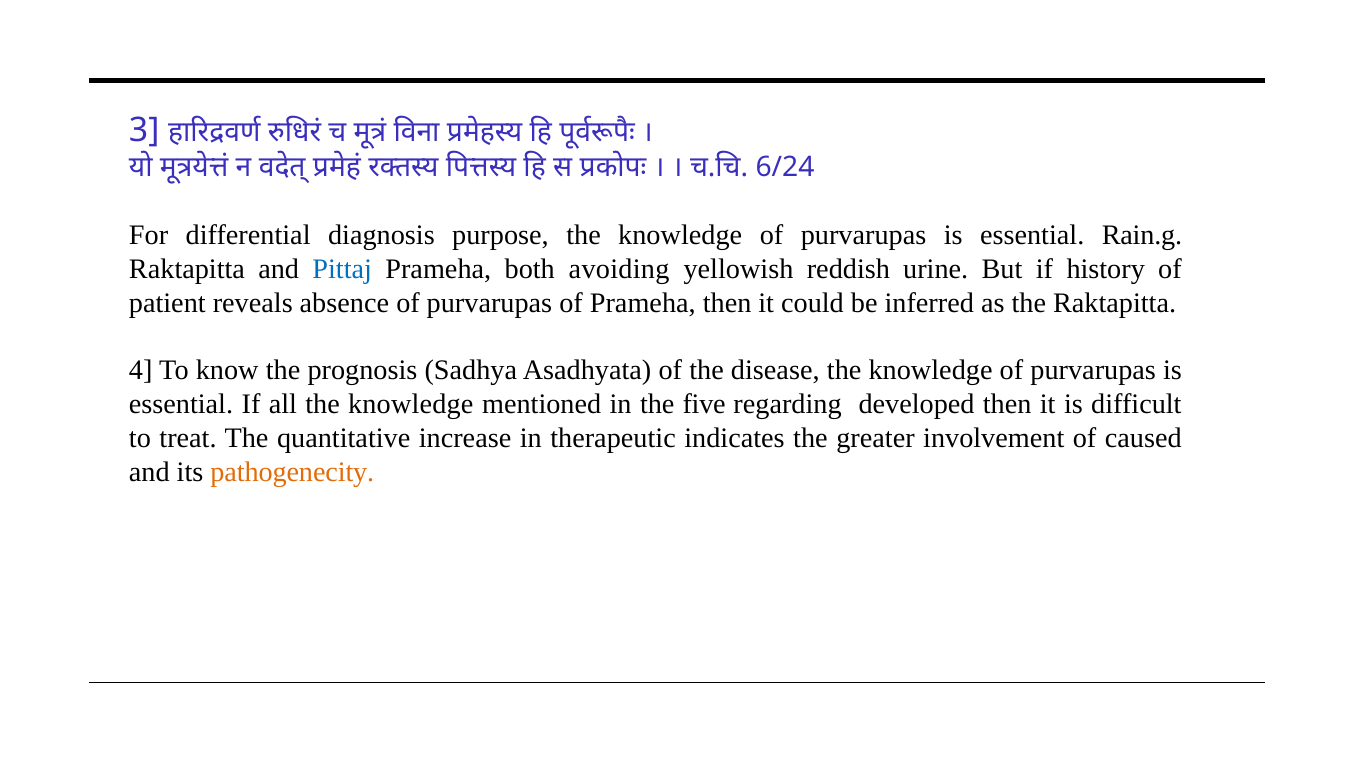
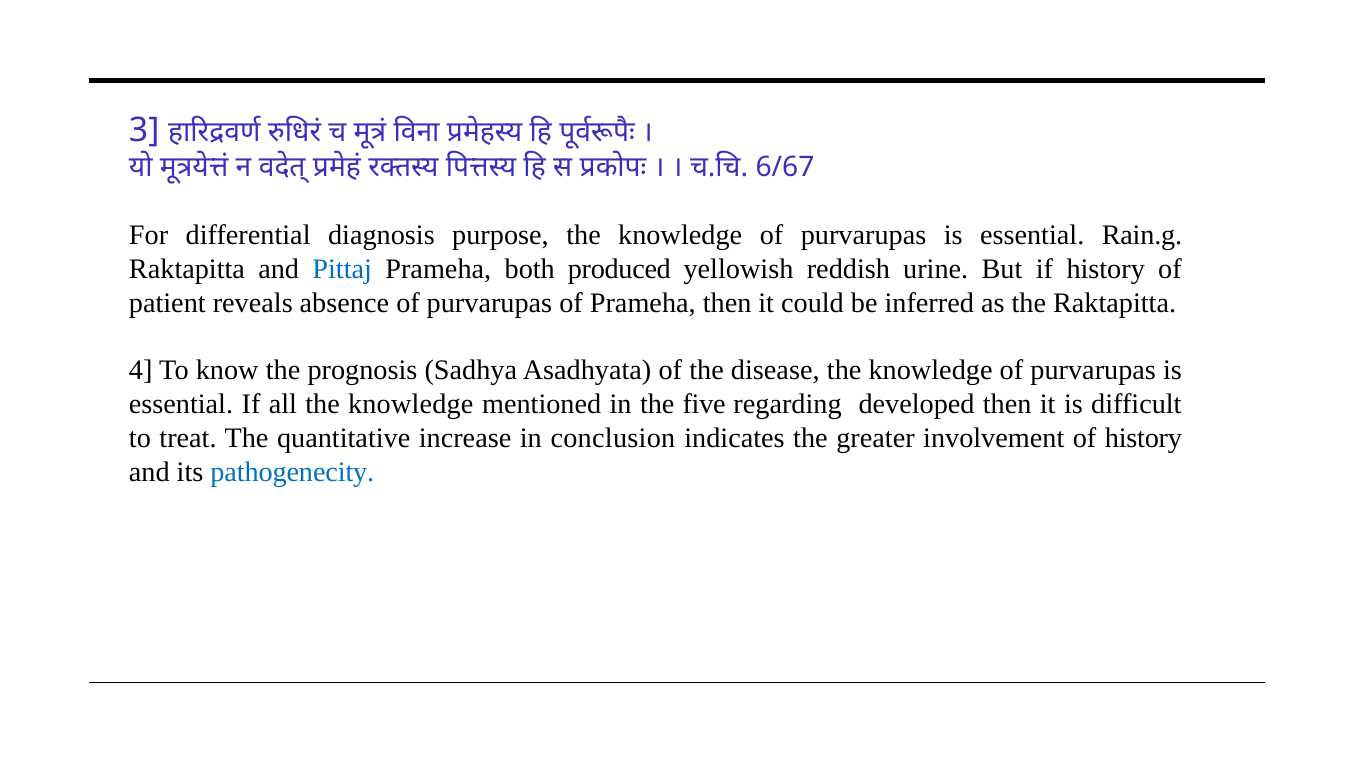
6/24: 6/24 -> 6/67 (785, 167)
avoiding: avoiding -> produced (619, 269)
therapeutic: therapeutic -> conclusion (613, 438)
of caused: caused -> history (1143, 438)
pathogenecity colour: orange -> blue (292, 472)
